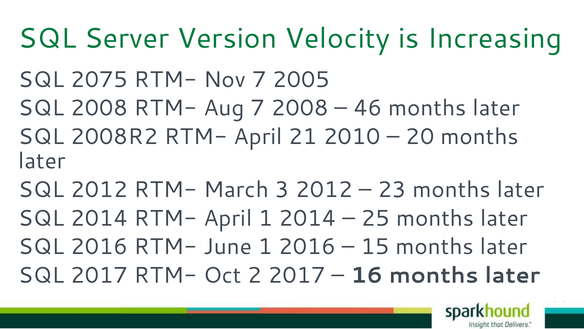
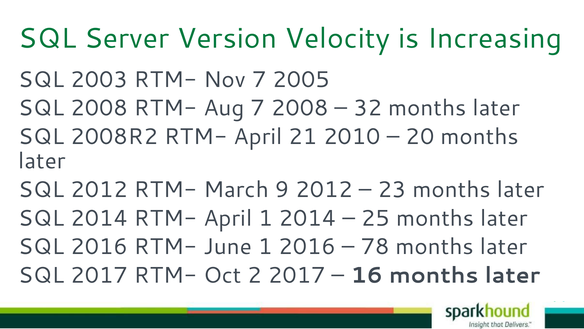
2075: 2075 -> 2003 (99, 80)
46: 46 -> 32 (368, 108)
3: 3 -> 9 (282, 189)
15: 15 -> 78 (375, 246)
